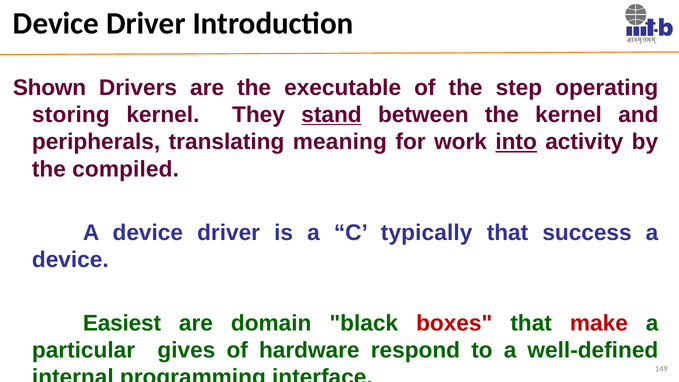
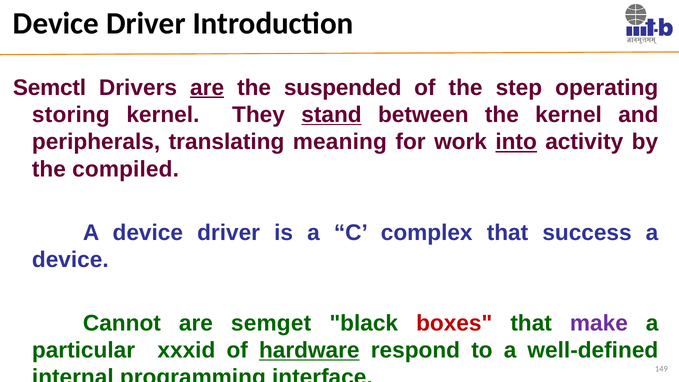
Shown: Shown -> Semctl (49, 88)
are underline: none -> present (207, 88)
executable: executable -> suspended (343, 88)
typically: typically -> complex (427, 233)
Easiest: Easiest -> Cannot (122, 323)
domain: domain -> semget (271, 323)
make colour: red -> purple (599, 323)
gives: gives -> xxxid (186, 350)
hardware underline: none -> present (309, 350)
